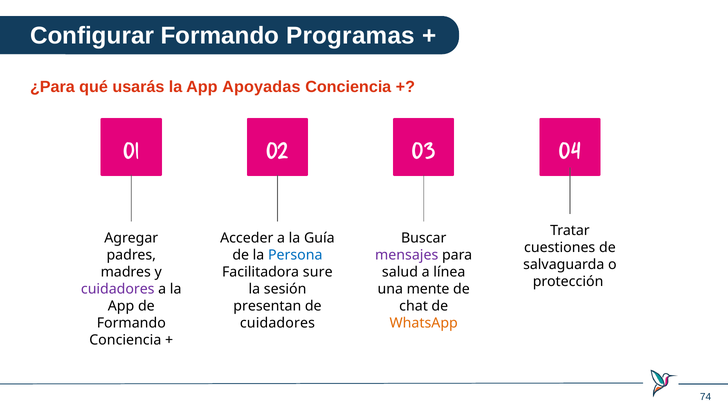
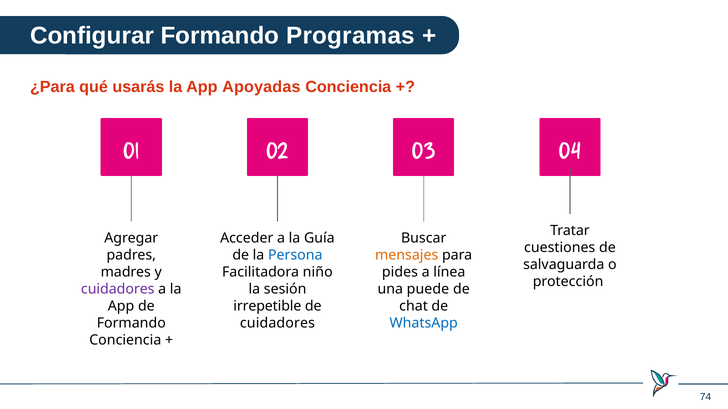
mensajes colour: purple -> orange (407, 256)
sure: sure -> niño (318, 273)
salud: salud -> pides (400, 273)
mente: mente -> puede (428, 290)
presentan: presentan -> irrepetible (267, 307)
WhatsApp colour: orange -> blue (424, 324)
